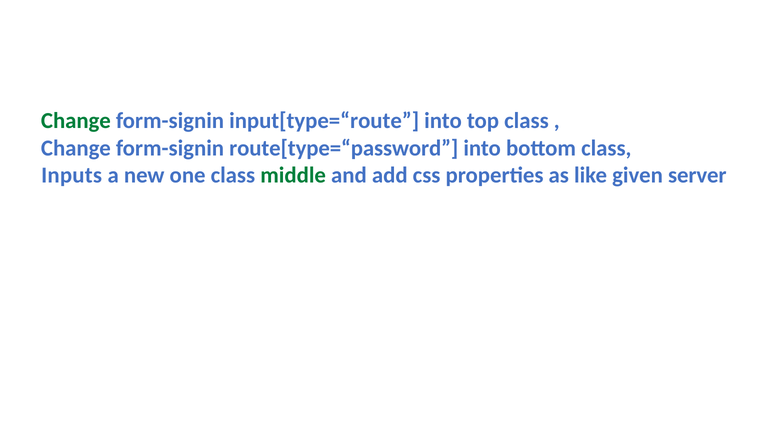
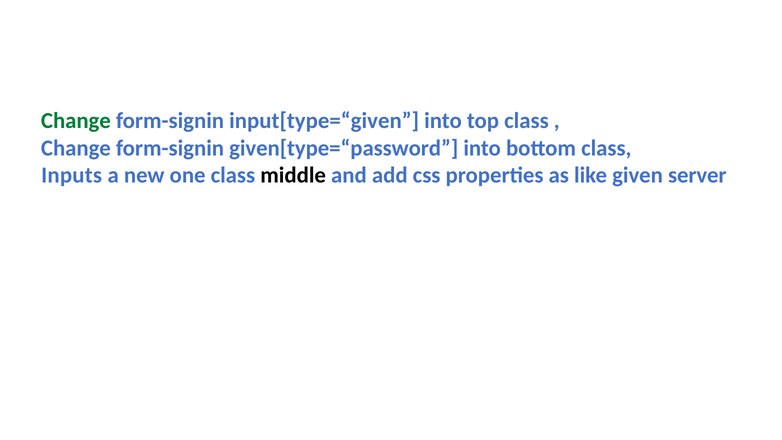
input[type=“route: input[type=“route -> input[type=“given (324, 121)
route[type=“password: route[type=“password -> given[type=“password (344, 148)
middle colour: green -> black (293, 175)
